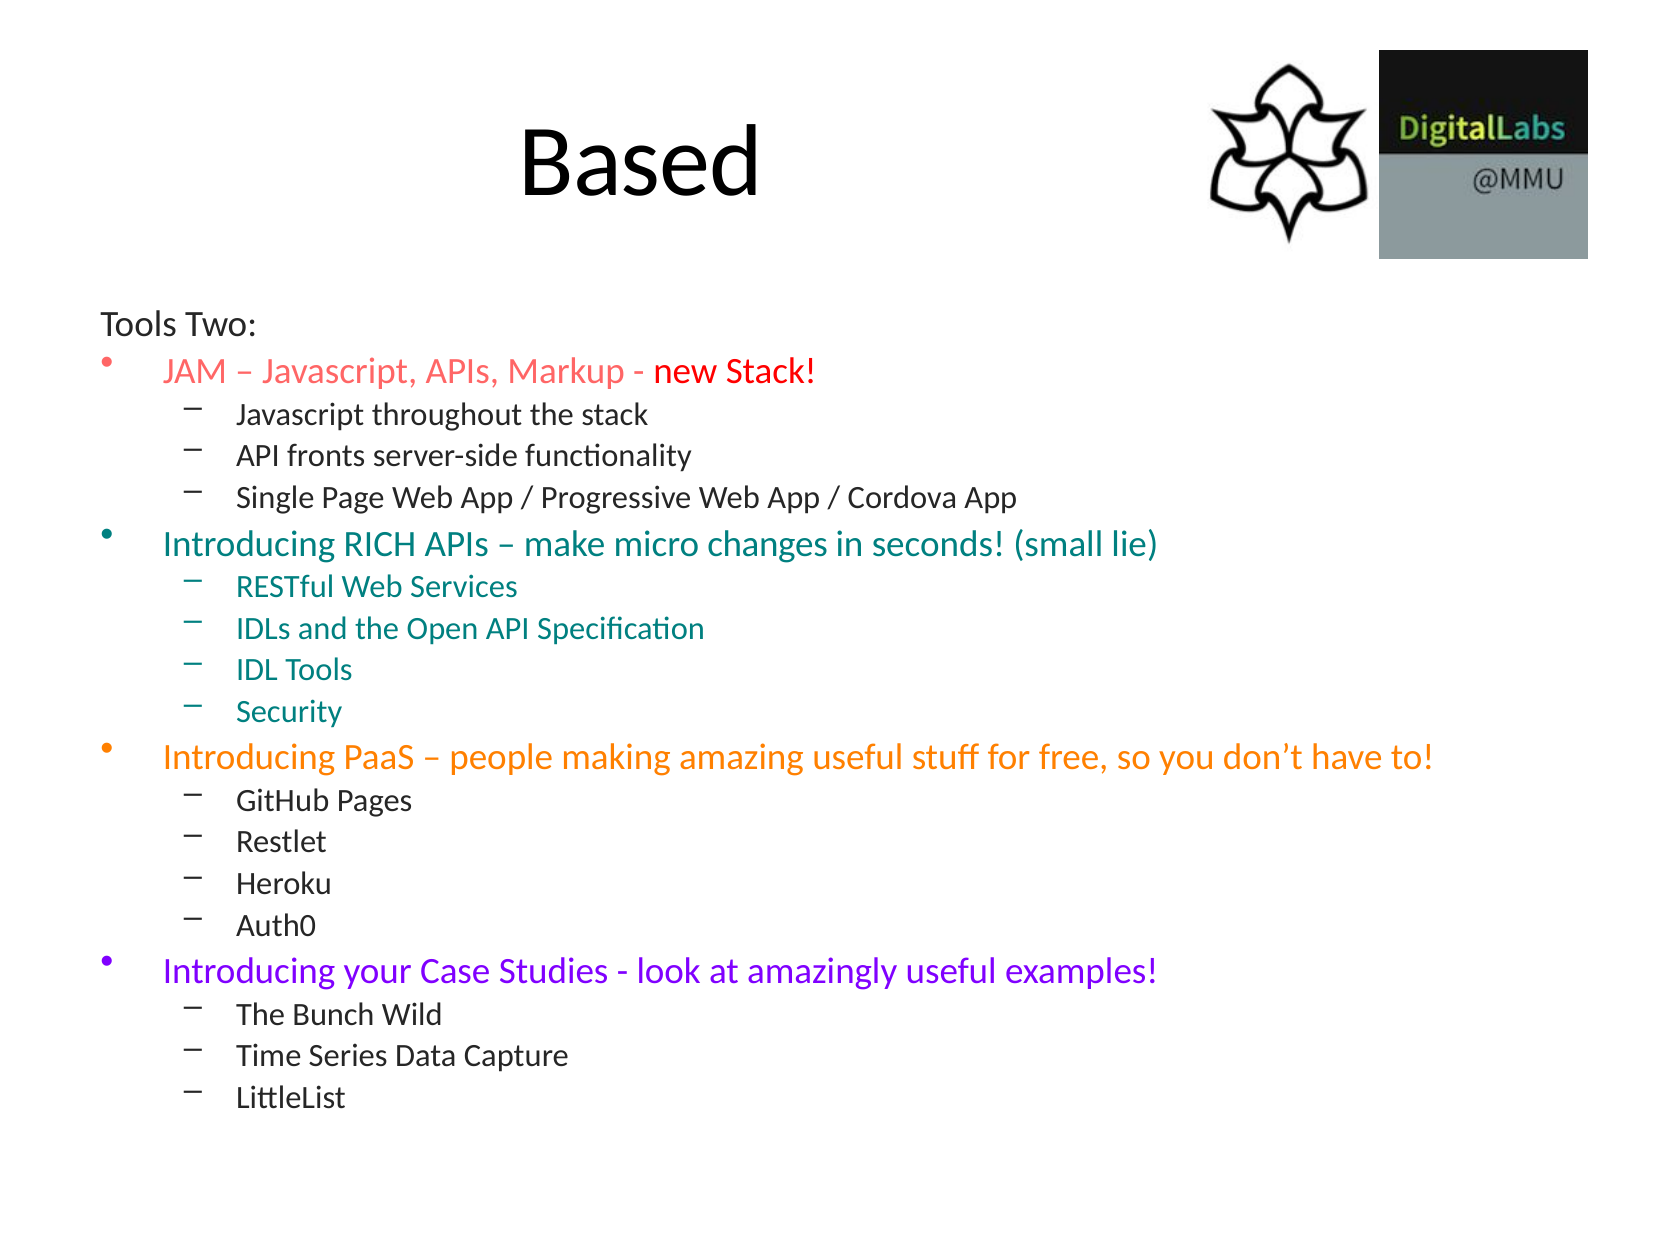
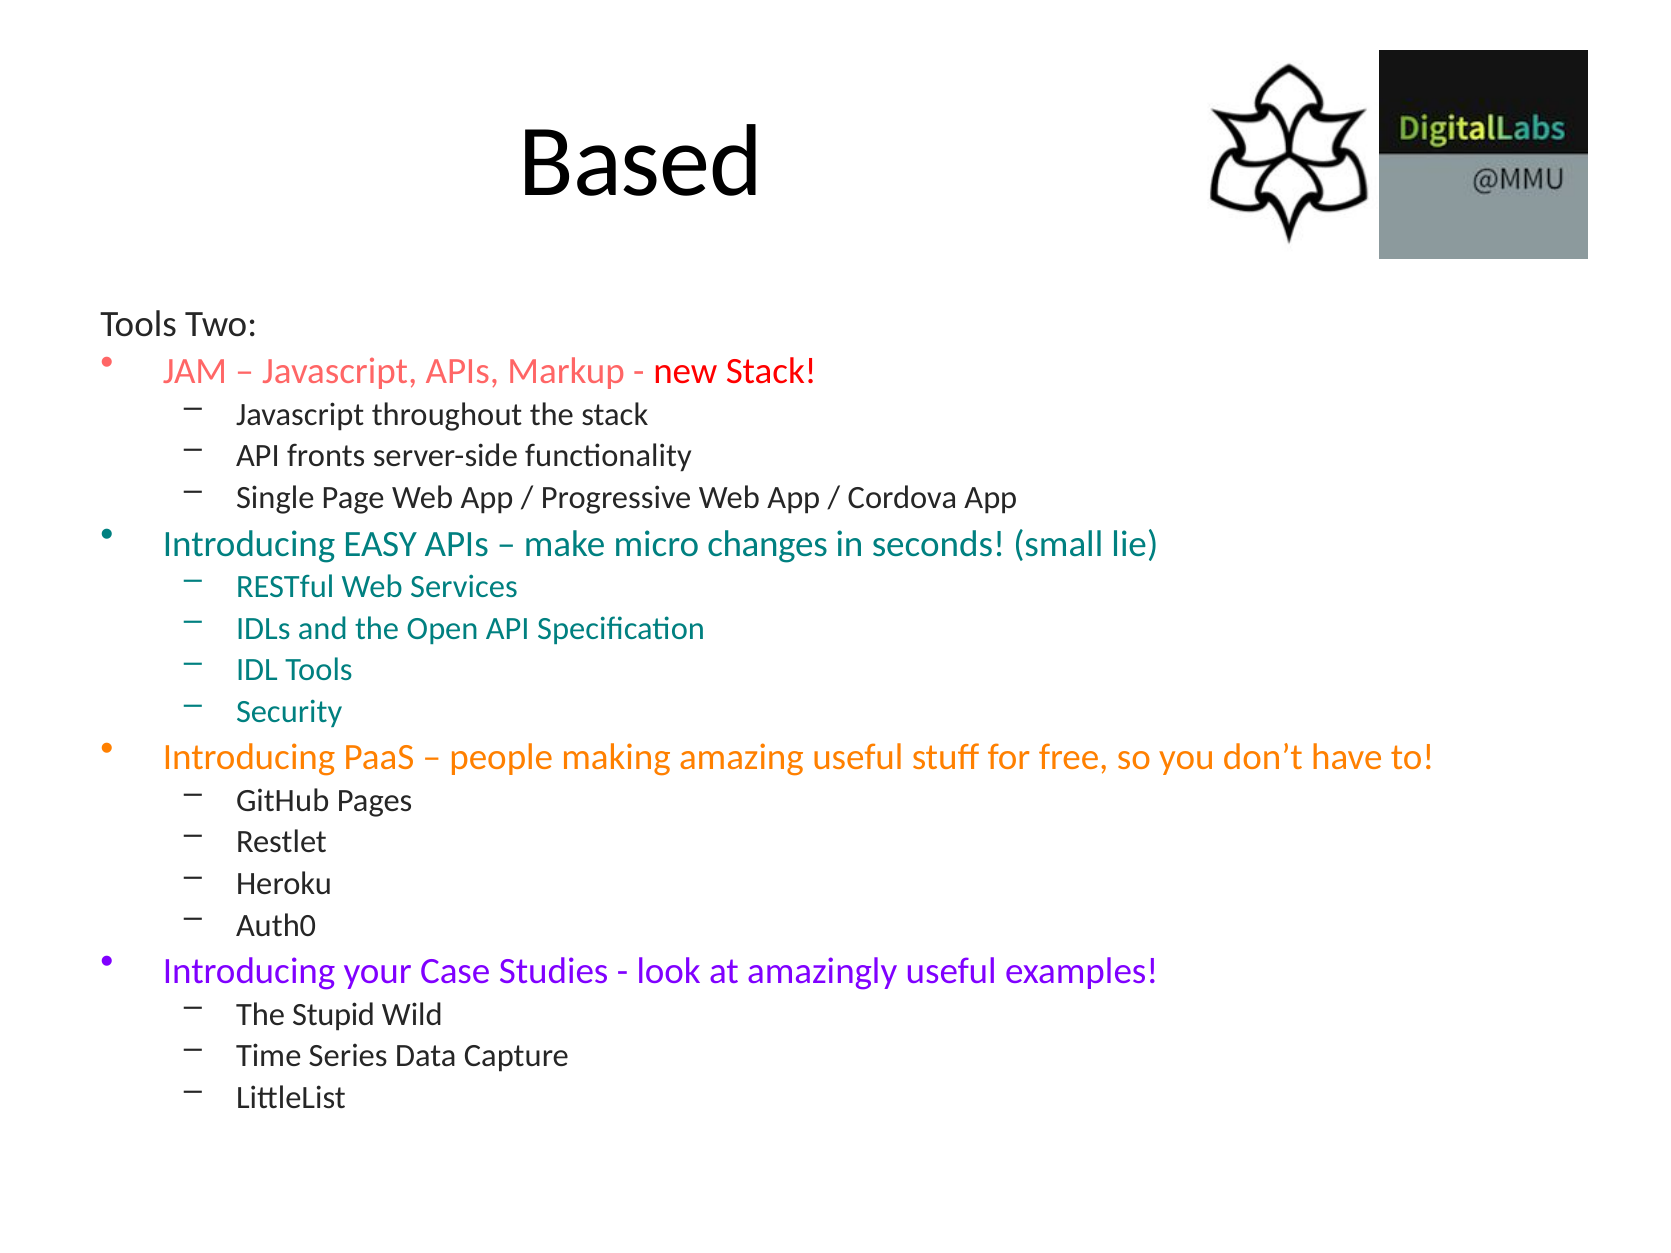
RICH: RICH -> EASY (380, 544)
Bunch: Bunch -> Stupid (334, 1015)
